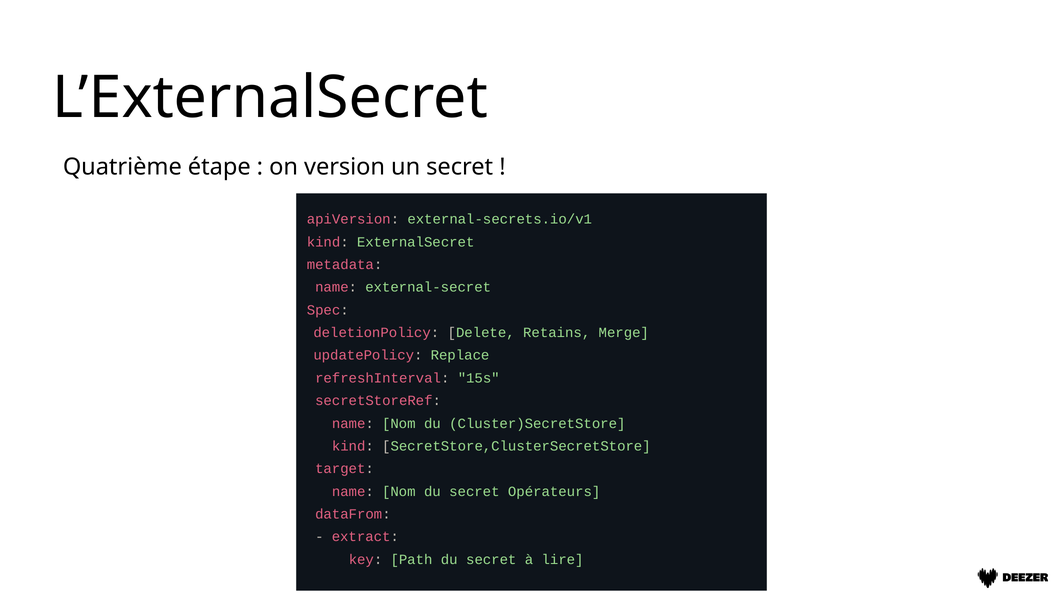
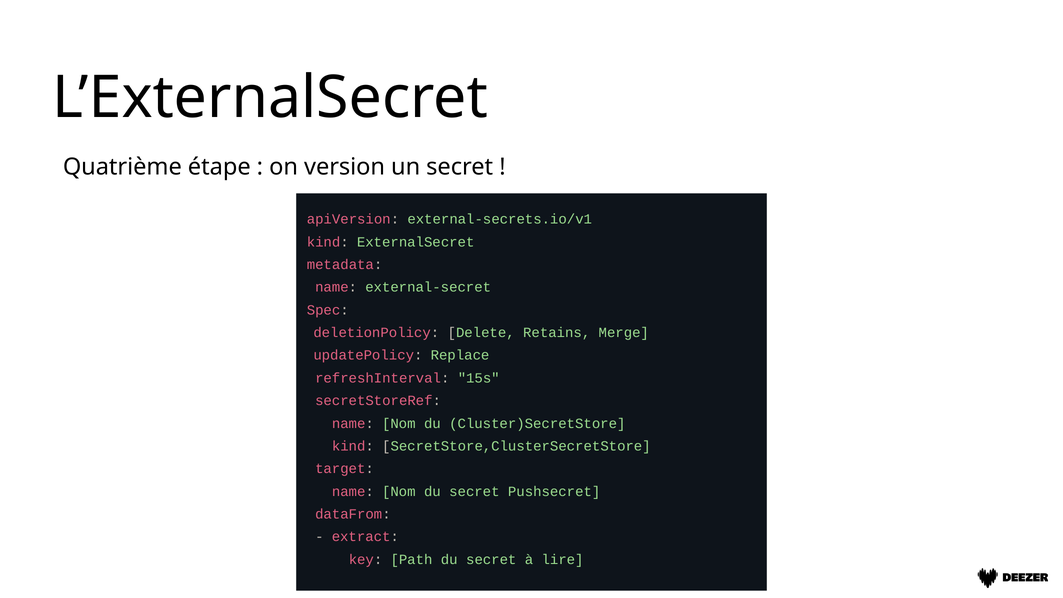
Opérateurs: Opérateurs -> Pushsecret (554, 491)
